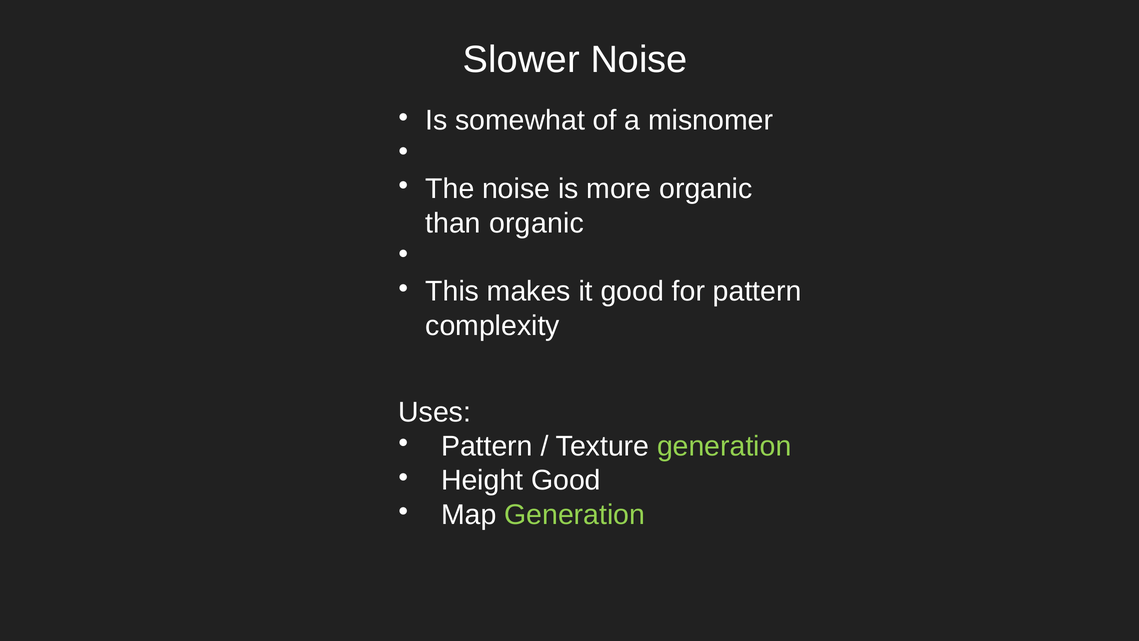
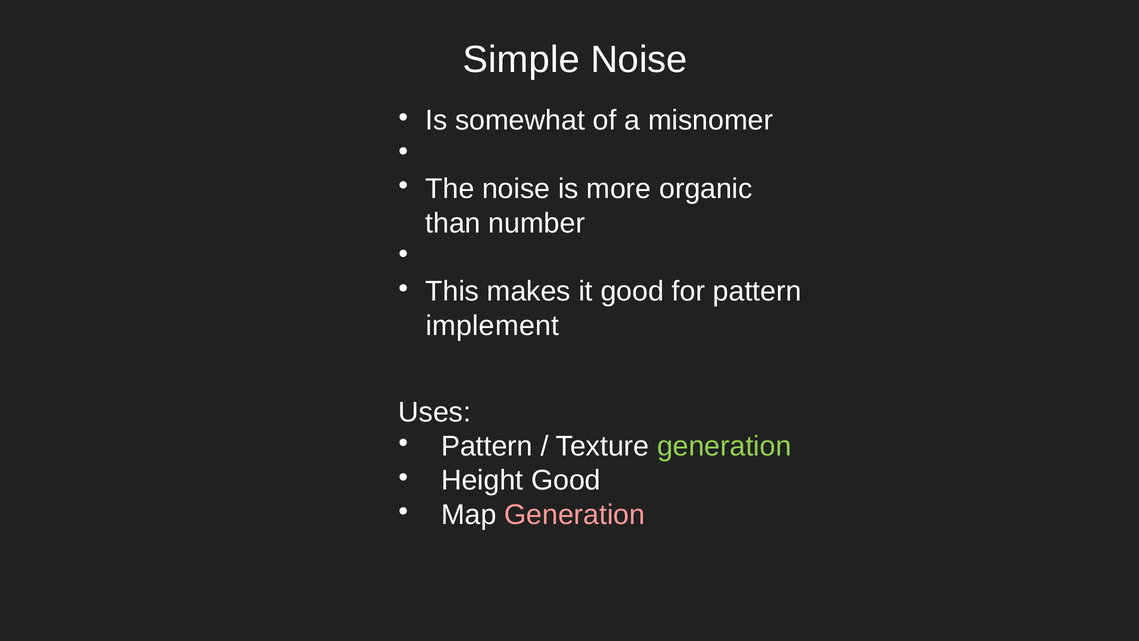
Slower: Slower -> Simple (521, 60)
than organic: organic -> number (537, 223)
complexity: complexity -> implement (492, 326)
Generation colour: light green -> pink (575, 514)
